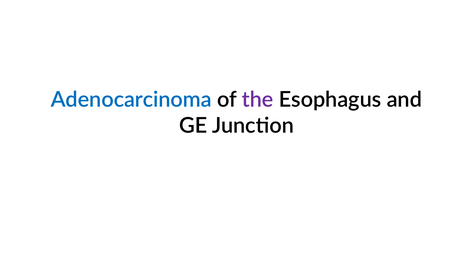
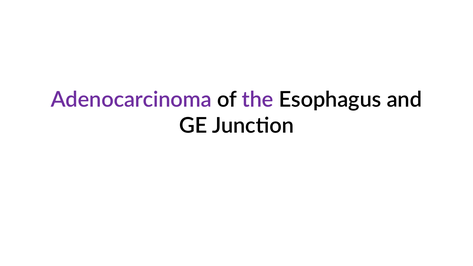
Adenocarcinoma colour: blue -> purple (131, 100)
